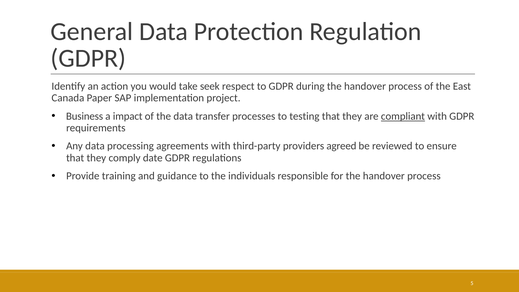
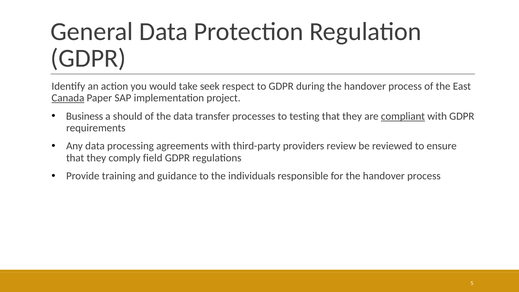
Canada underline: none -> present (68, 98)
impact: impact -> should (128, 116)
agreed: agreed -> review (341, 146)
date: date -> field (153, 158)
